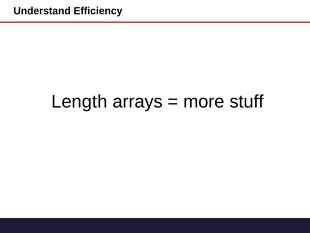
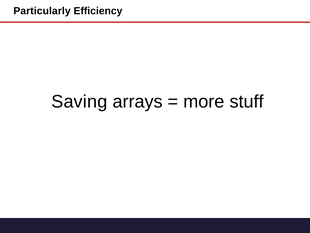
Understand: Understand -> Particularly (42, 11)
Length: Length -> Saving (79, 101)
